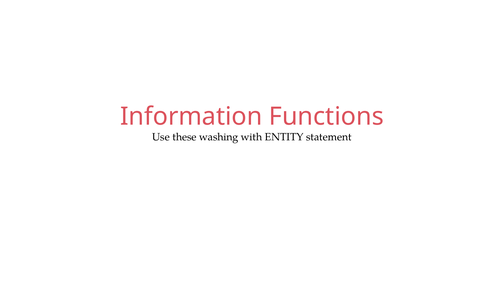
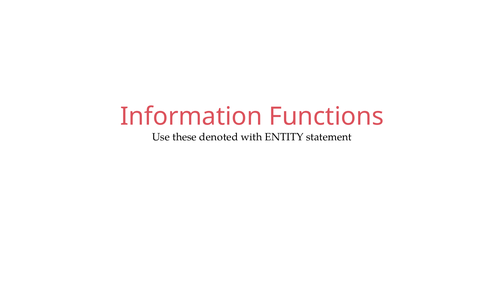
washing: washing -> denoted (219, 137)
